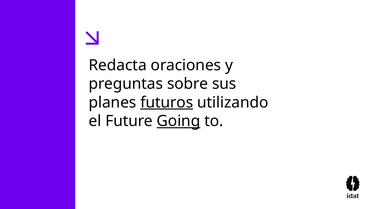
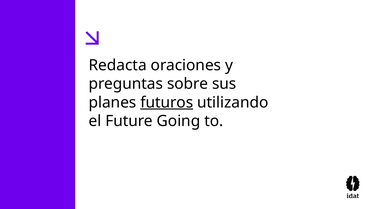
Going underline: present -> none (178, 121)
